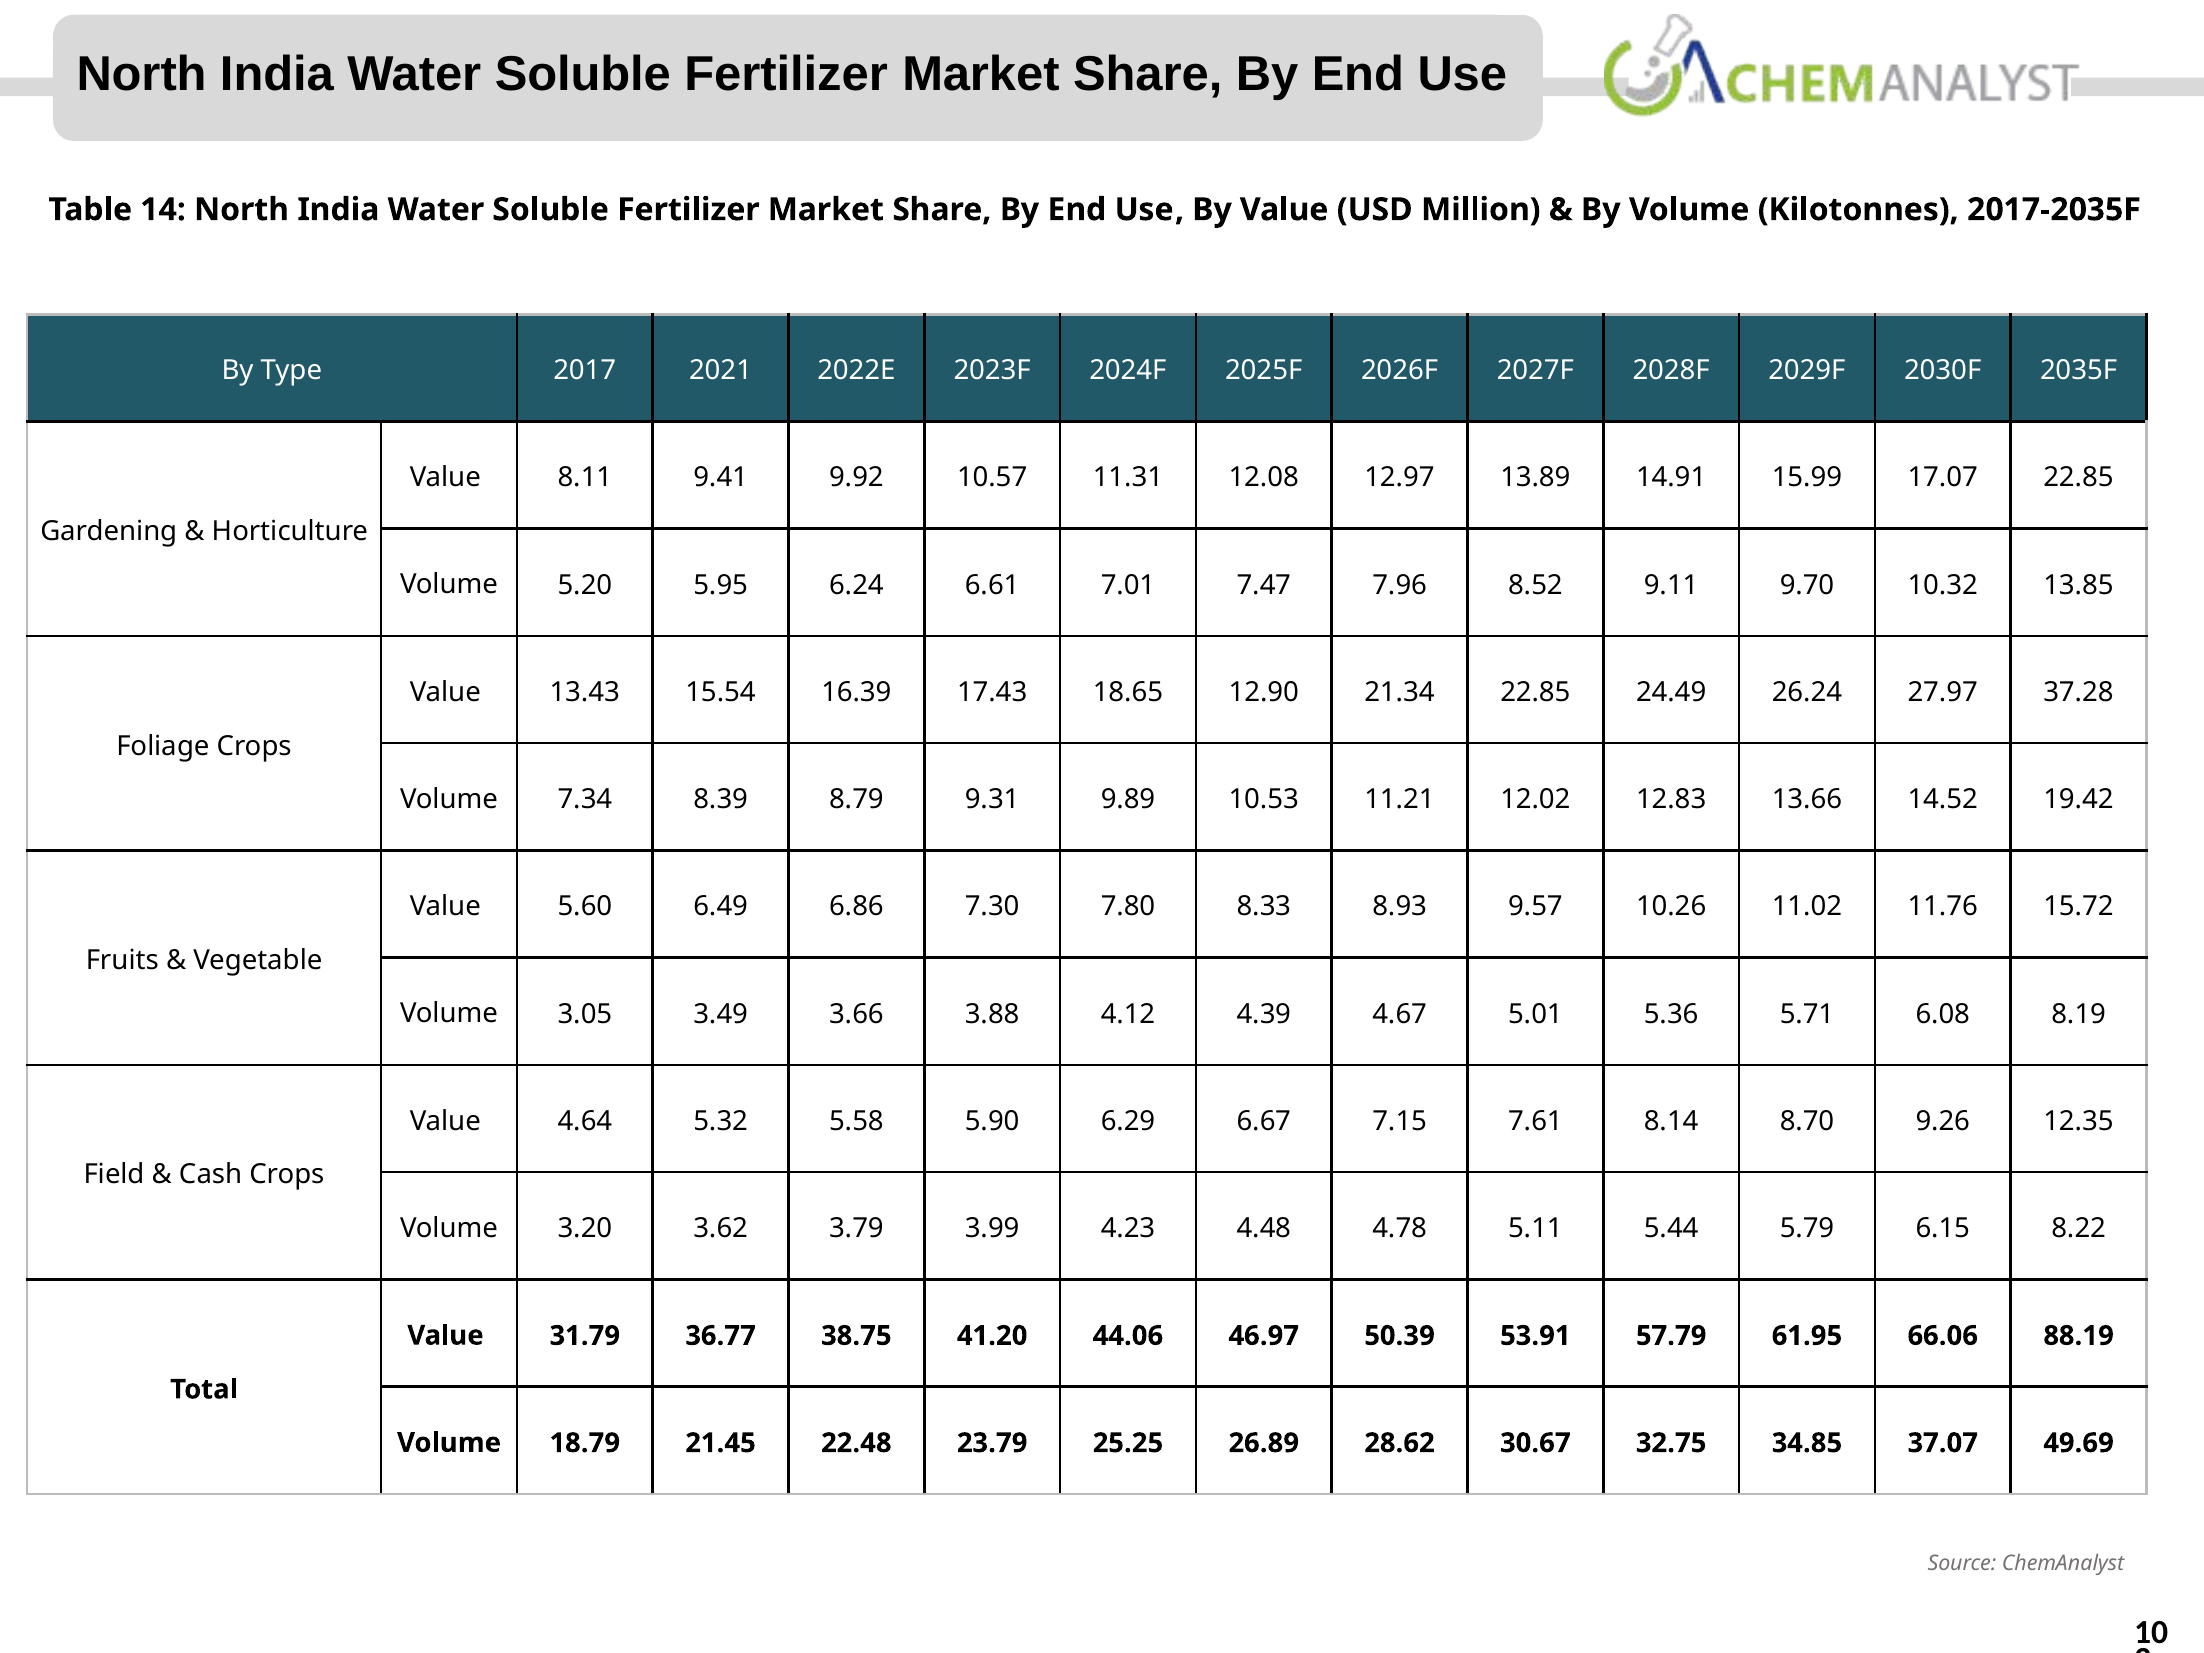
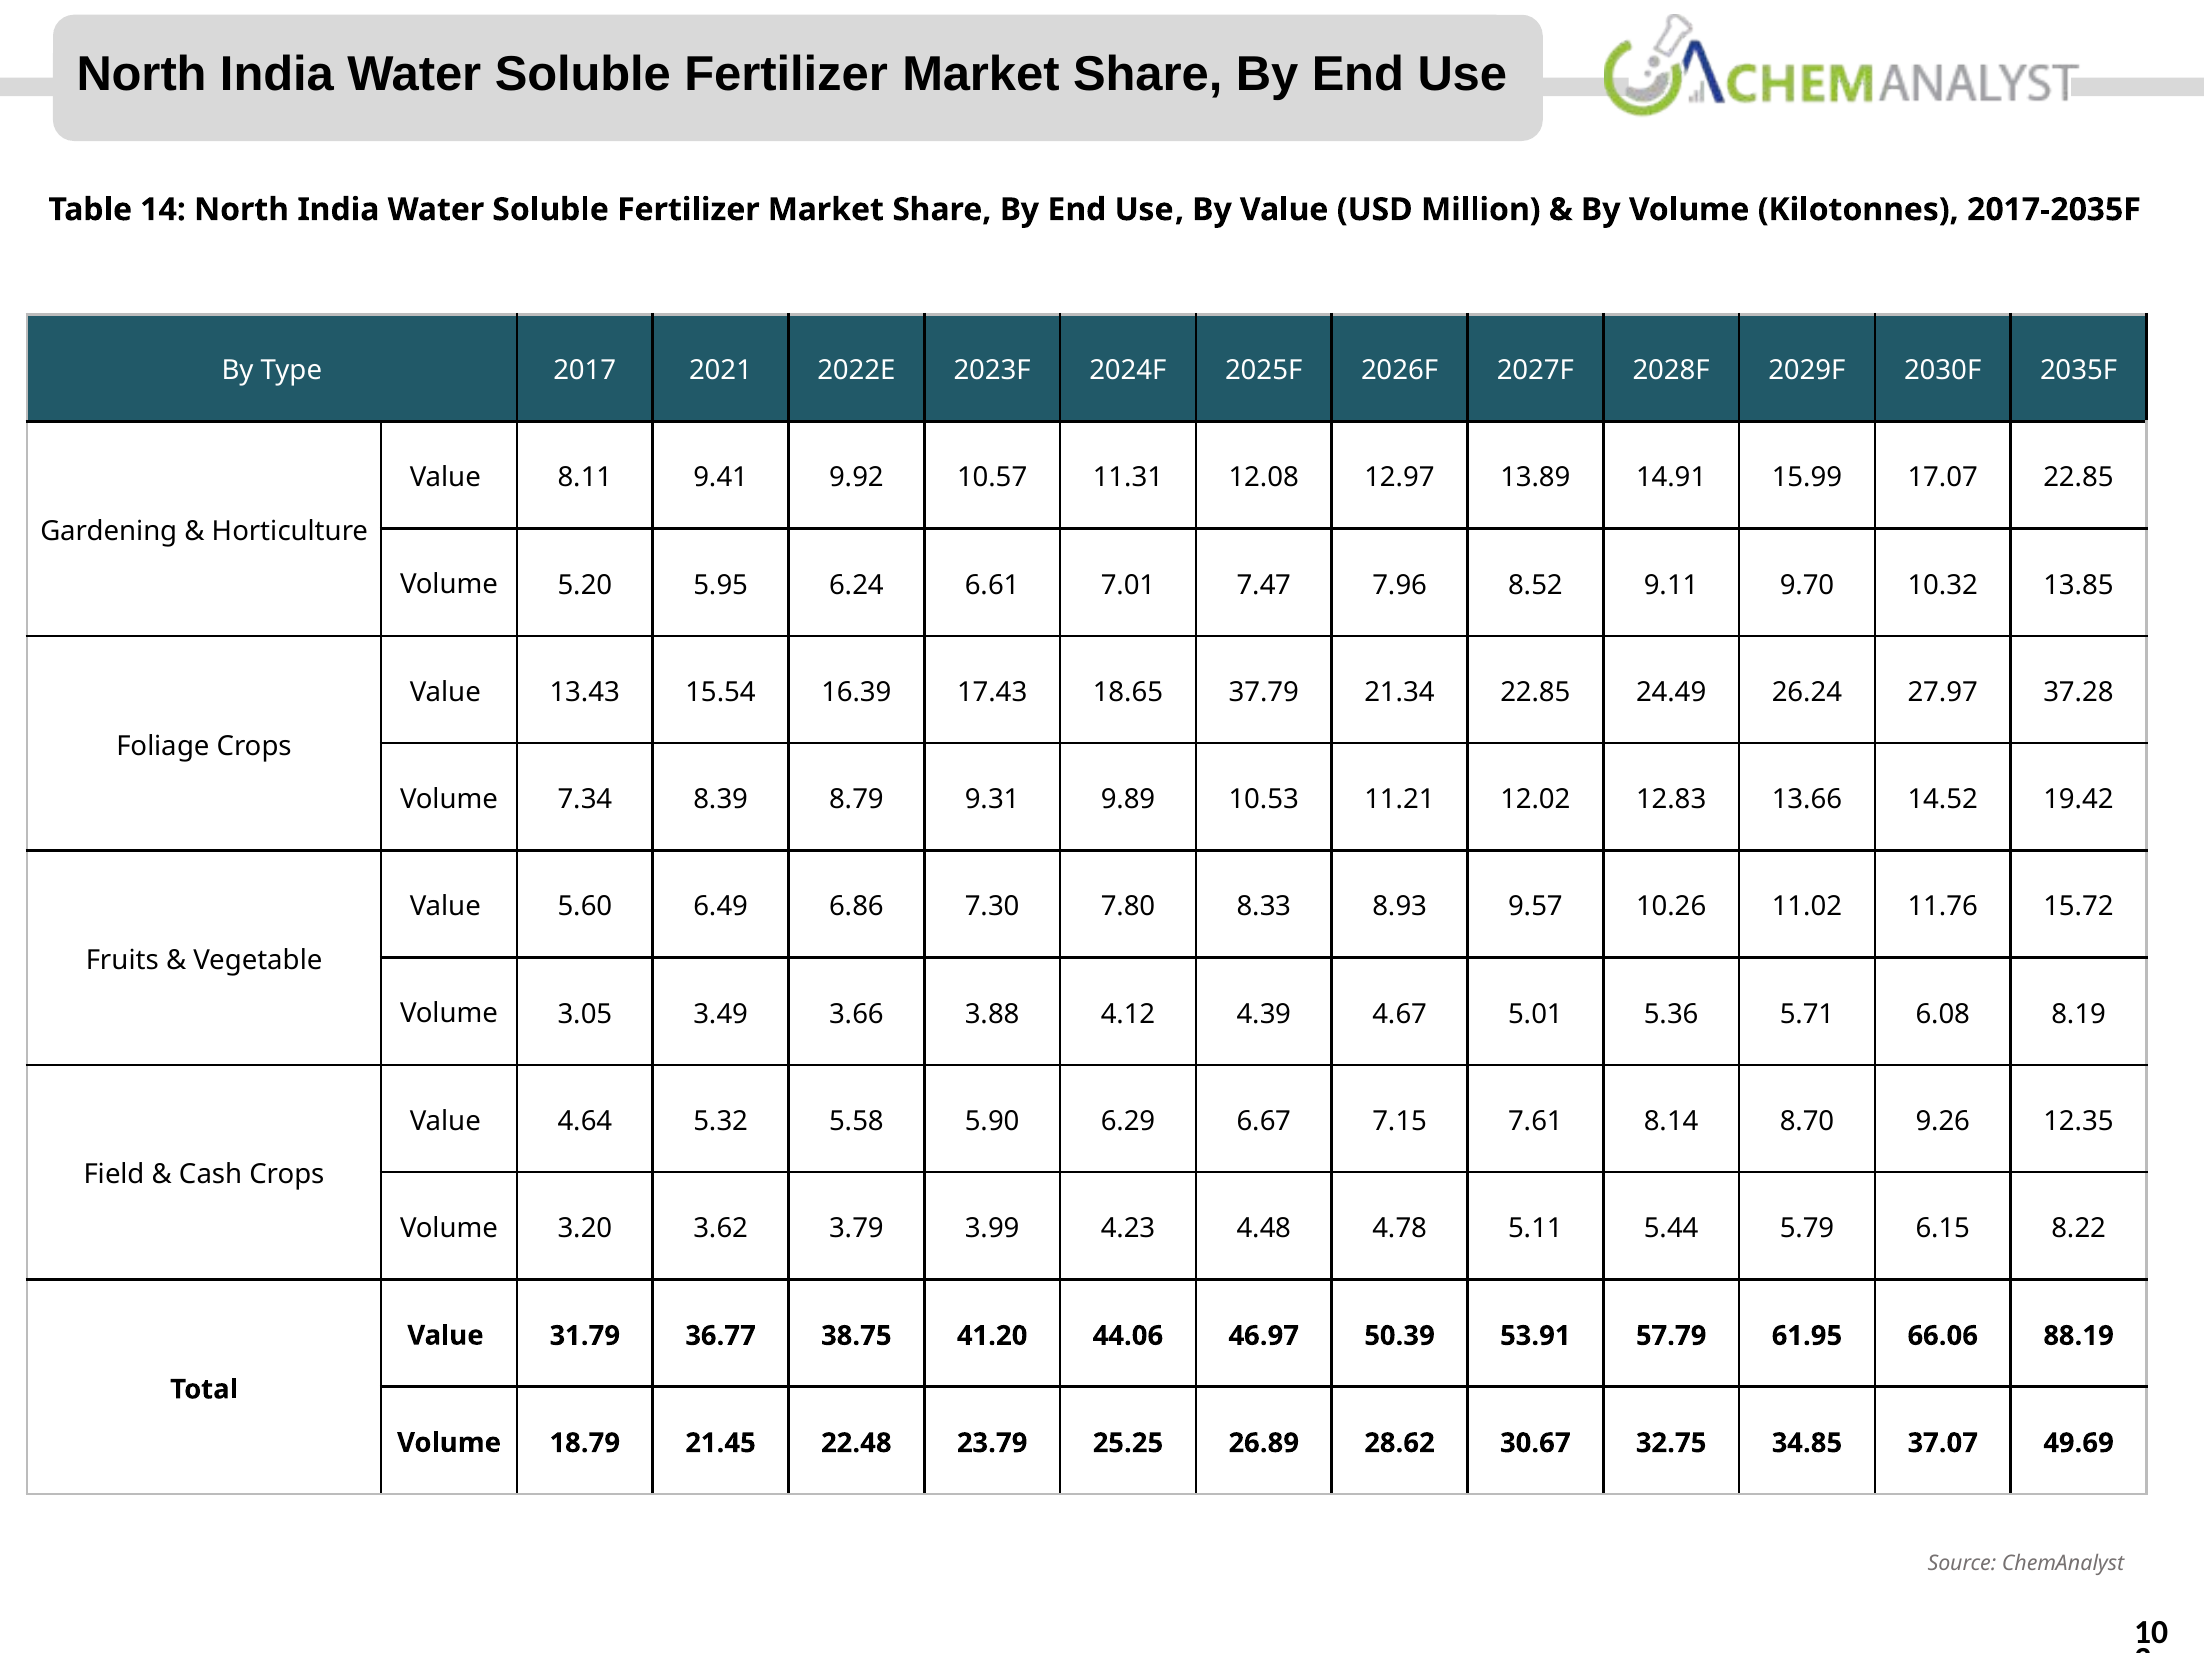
12.90: 12.90 -> 37.79 (1264, 692)
